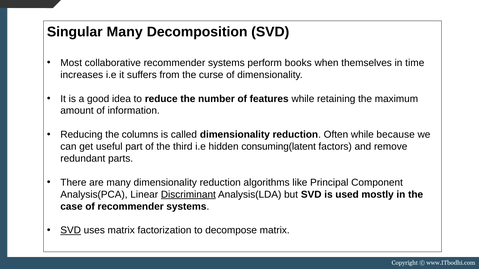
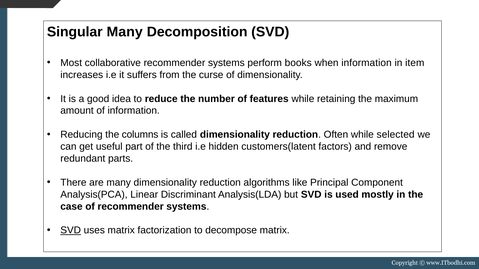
when themselves: themselves -> information (367, 63)
time: time -> item (415, 63)
because: because -> selected (396, 135)
consuming(latent: consuming(latent -> customers(latent (279, 147)
Discriminant underline: present -> none (188, 195)
